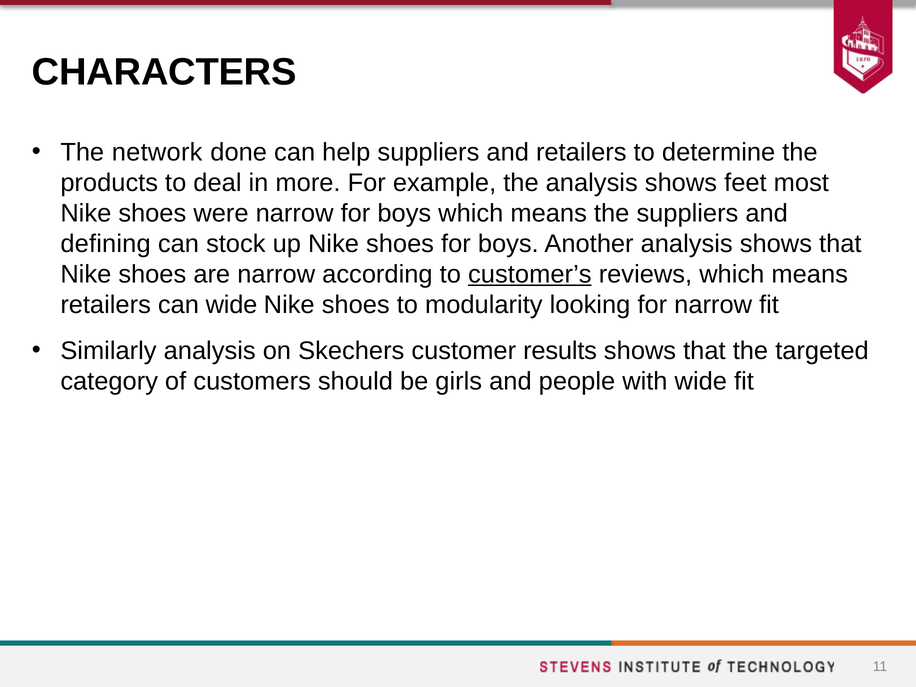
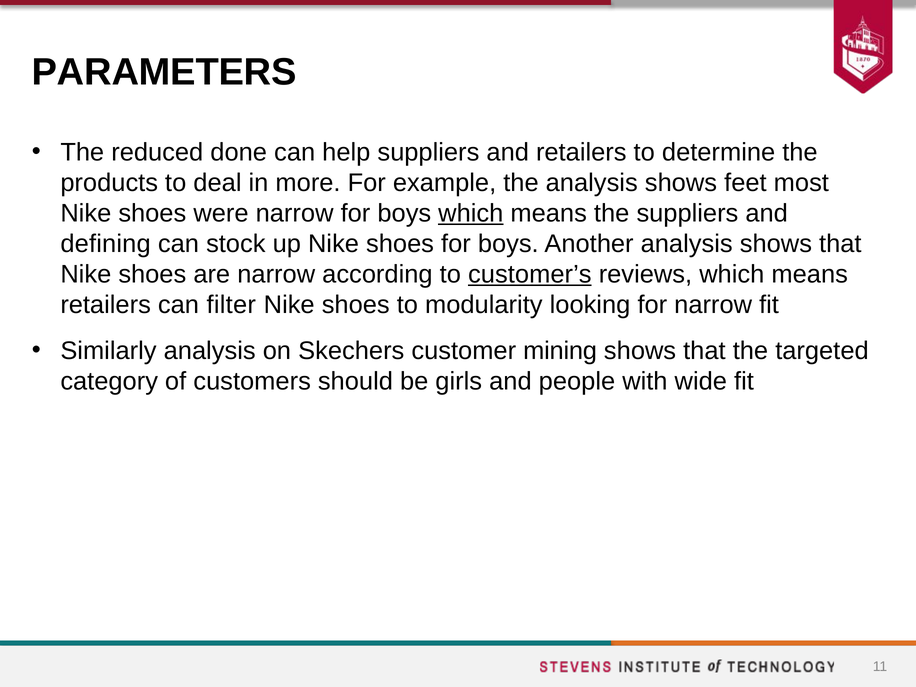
CHARACTERS: CHARACTERS -> PARAMETERS (164, 72)
network: network -> reduced (157, 152)
which underline: none -> present (471, 213)
can wide: wide -> filter (231, 305)
results: results -> mining (560, 351)
